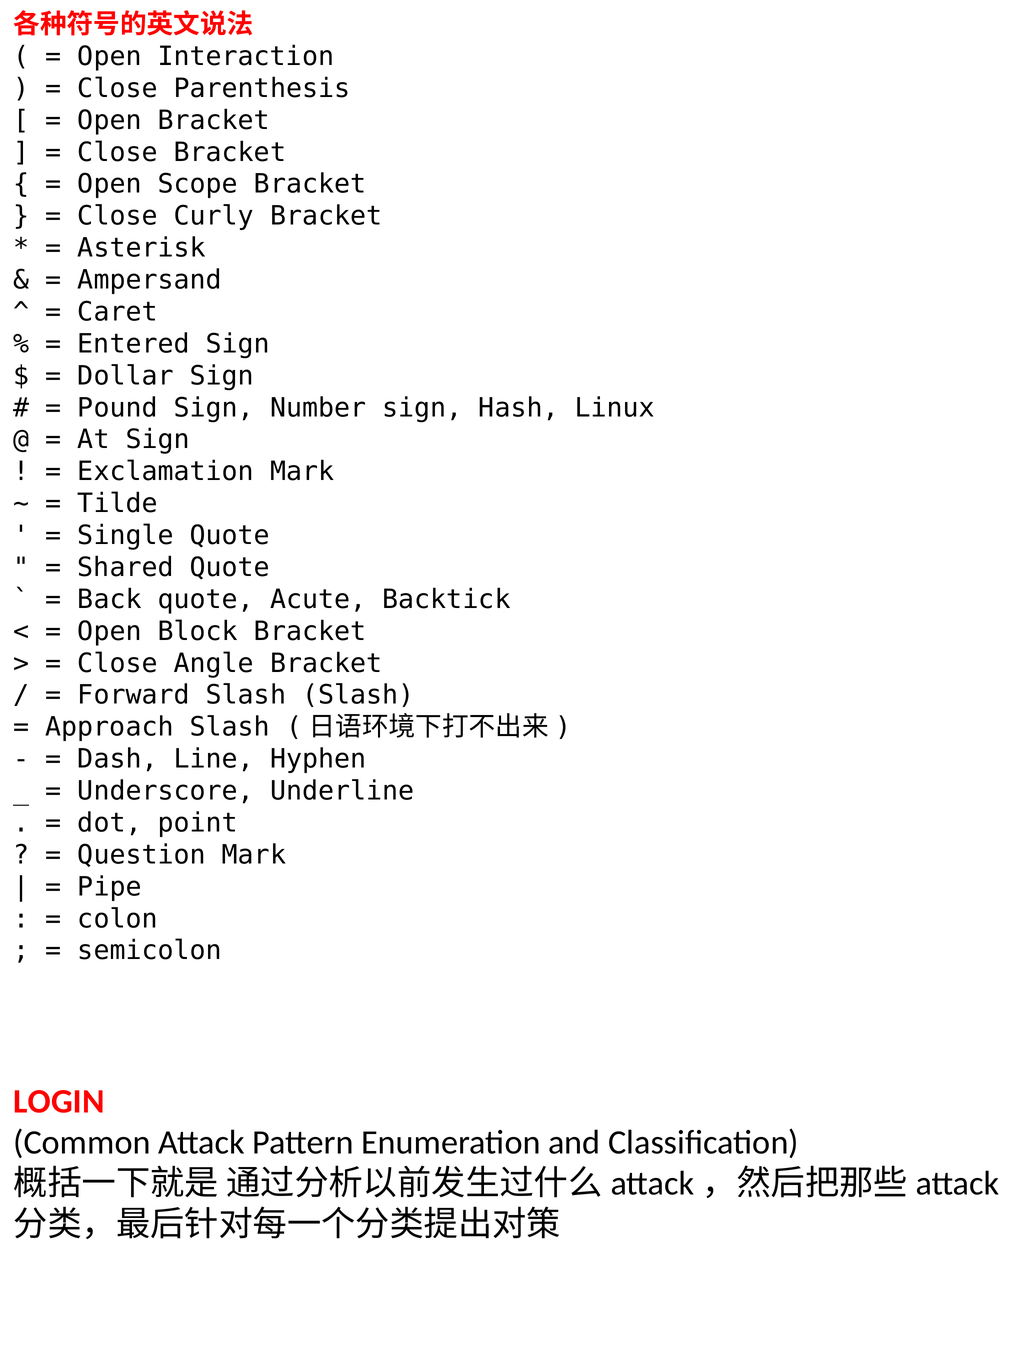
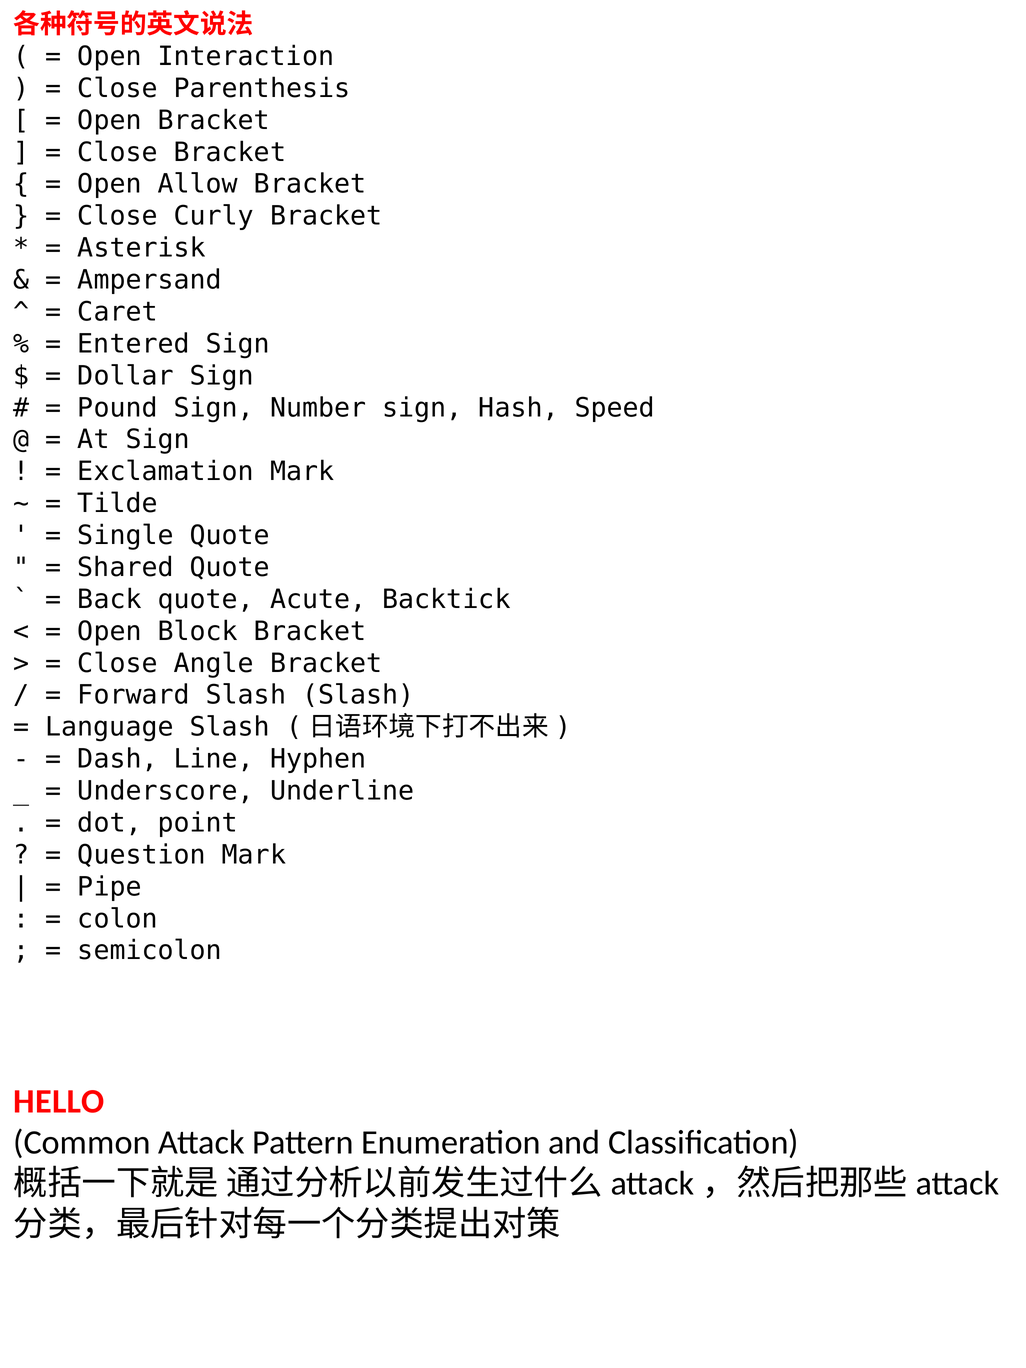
Scope: Scope -> Allow (198, 184)
Linux: Linux -> Speed (615, 408)
Approach: Approach -> Language (109, 727)
LOGIN: LOGIN -> HELLO (59, 1101)
